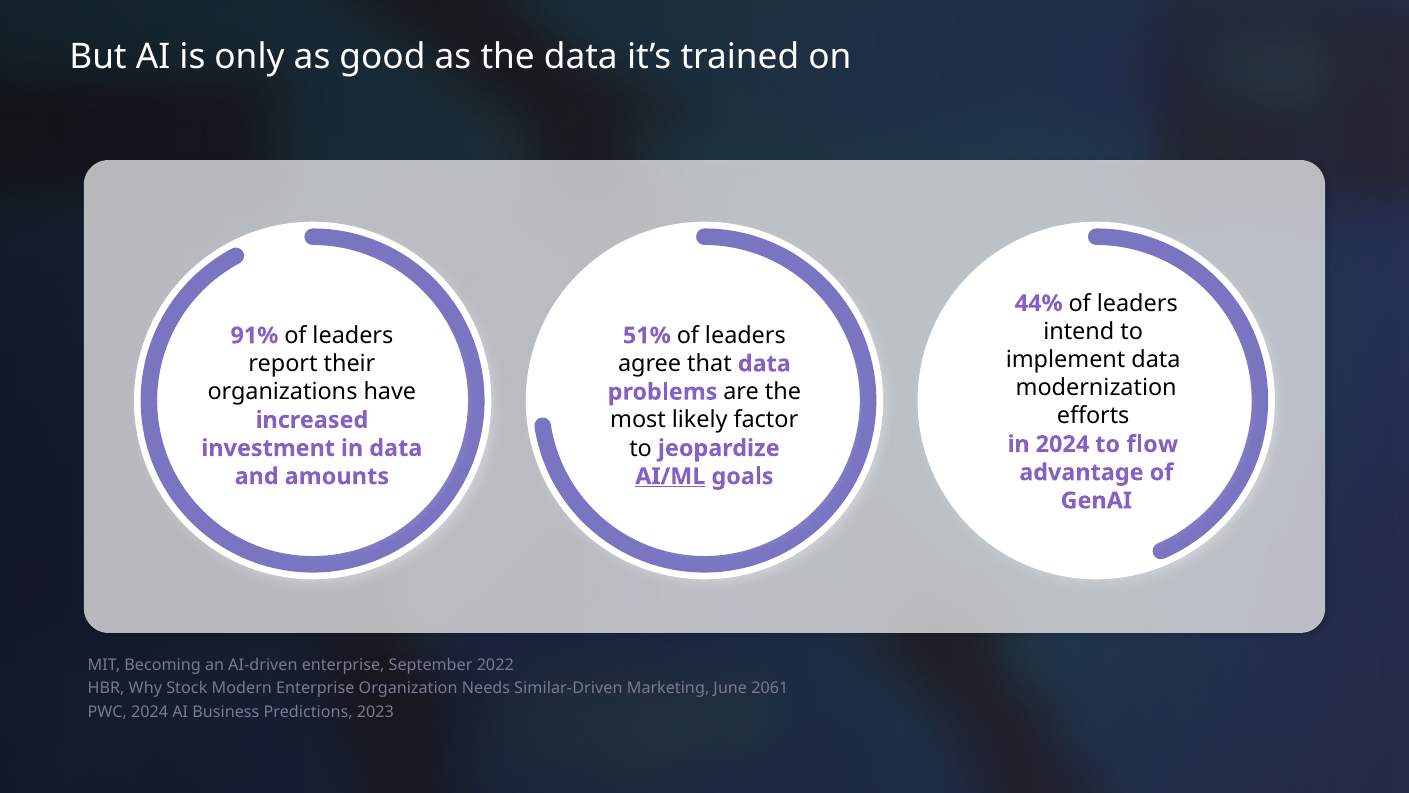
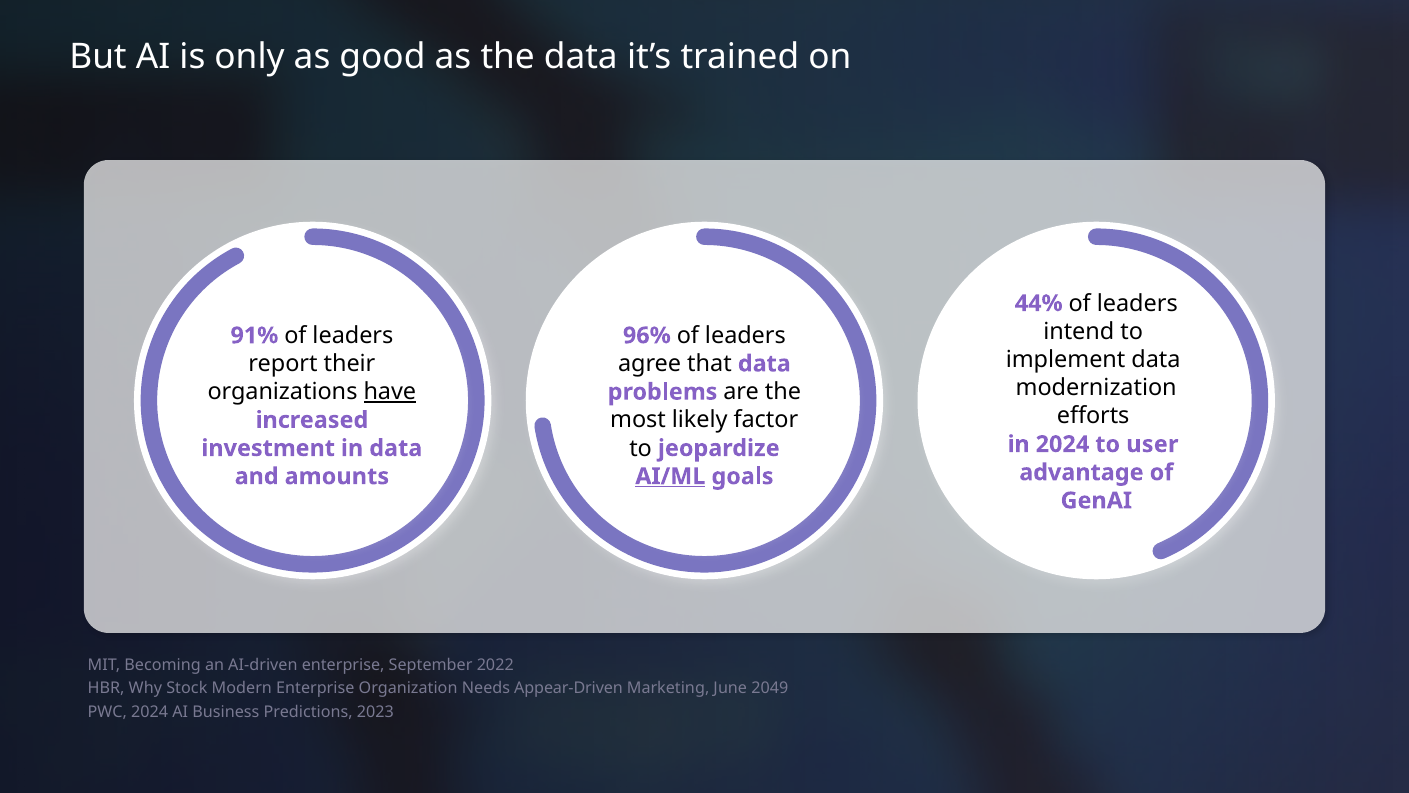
51%: 51% -> 96% (647, 335)
have underline: none -> present (390, 392)
flow: flow -> user (1152, 444)
Similar-Driven: Similar-Driven -> Appear-Driven (569, 688)
2061: 2061 -> 2049 (770, 688)
